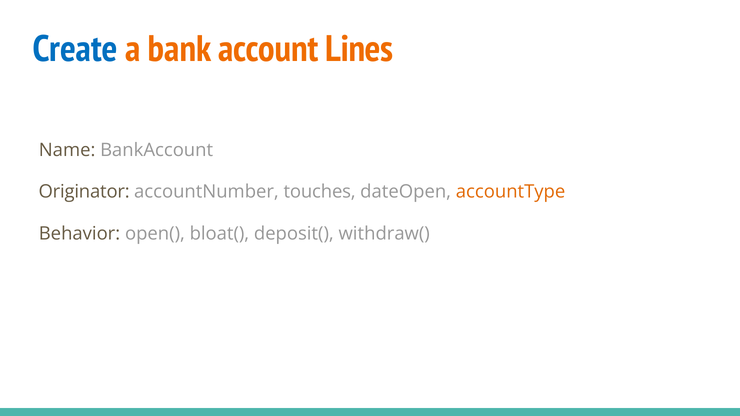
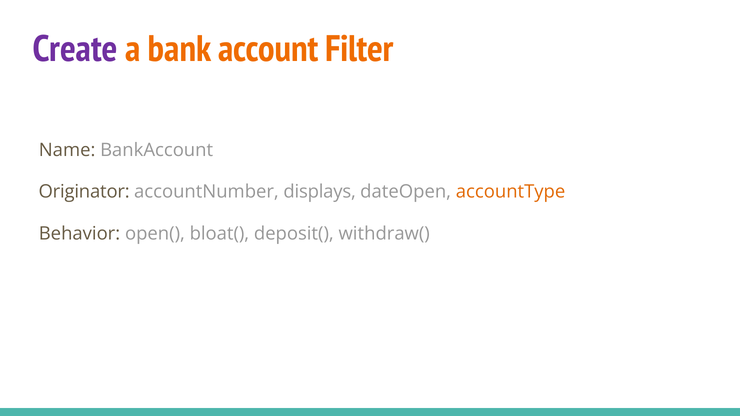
Create colour: blue -> purple (75, 49)
Lines: Lines -> Filter (359, 49)
touches: touches -> displays (320, 192)
